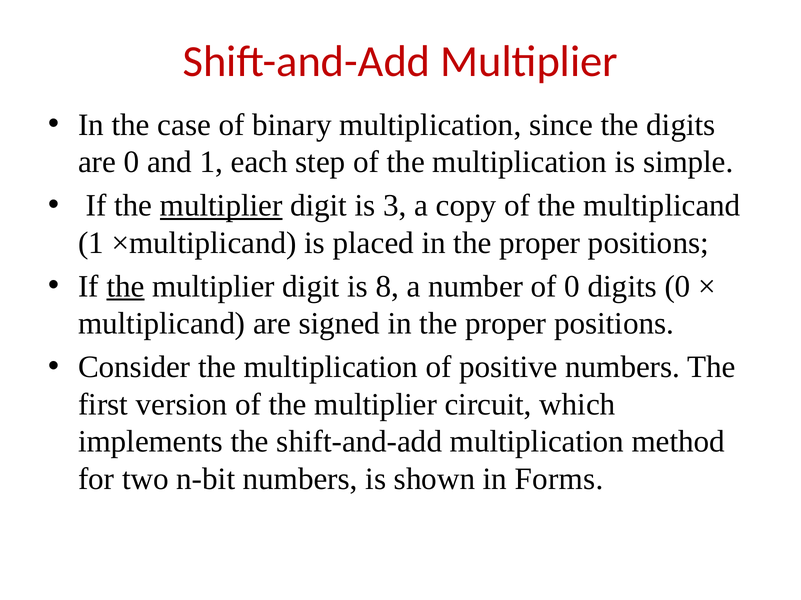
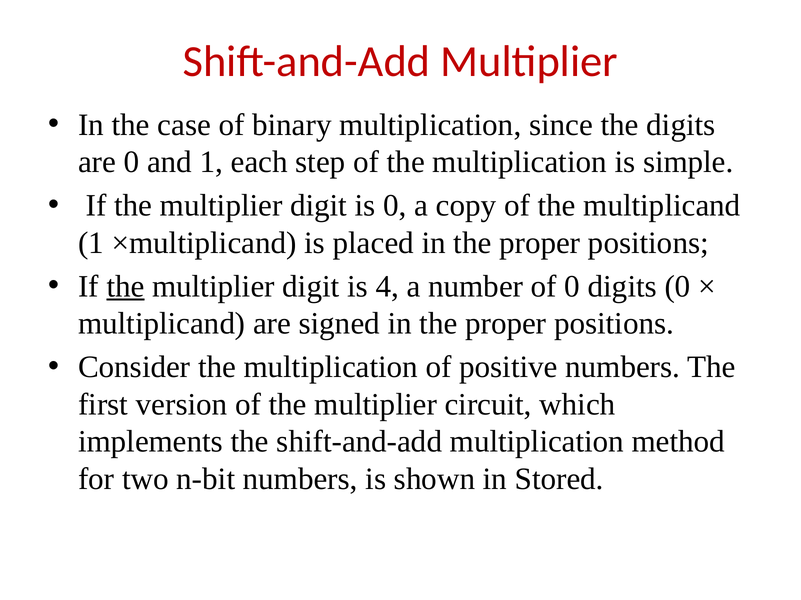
multiplier underline: present -> none (221, 206)
is 3: 3 -> 0 (395, 206)
8: 8 -> 4 (387, 287)
Forms: Forms -> Stored (559, 479)
